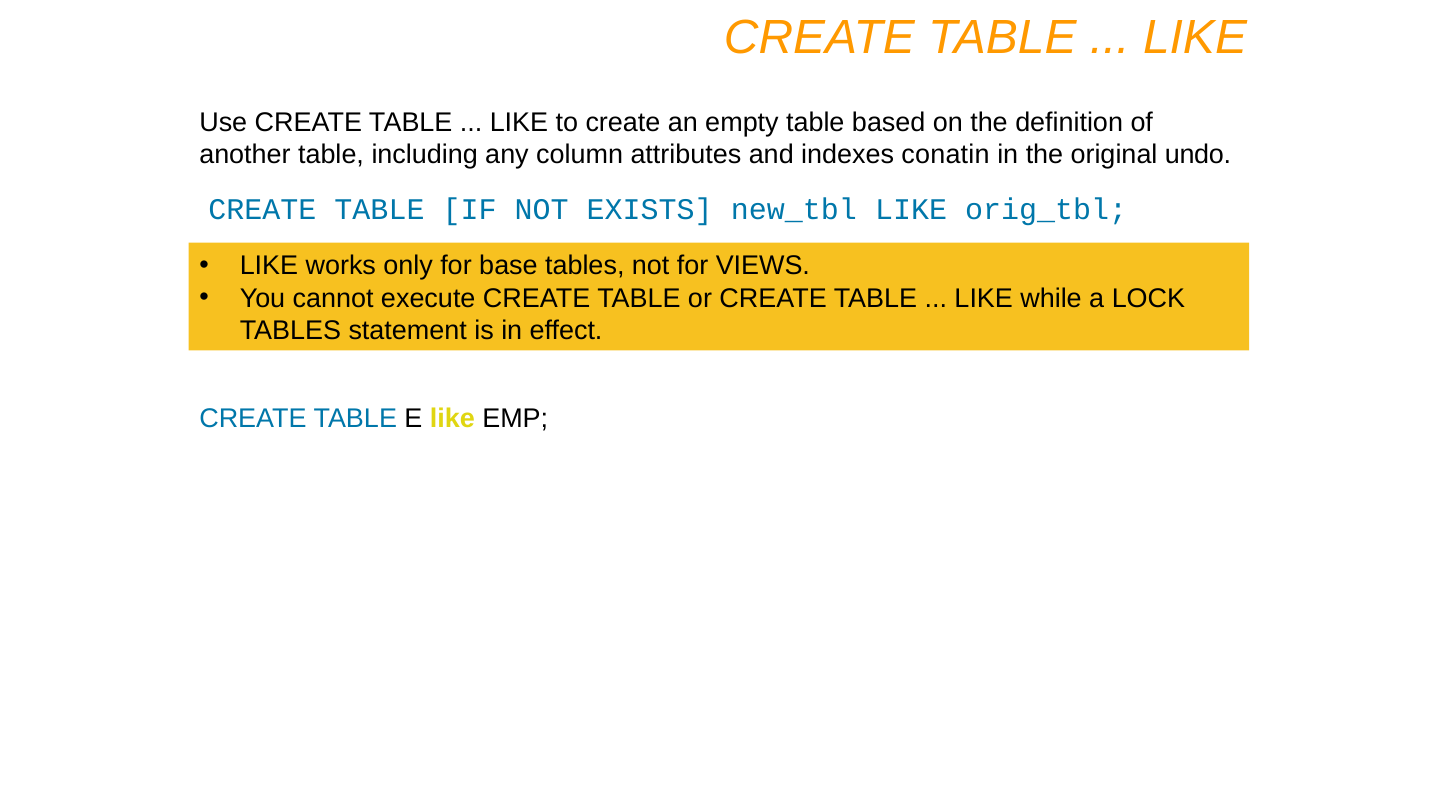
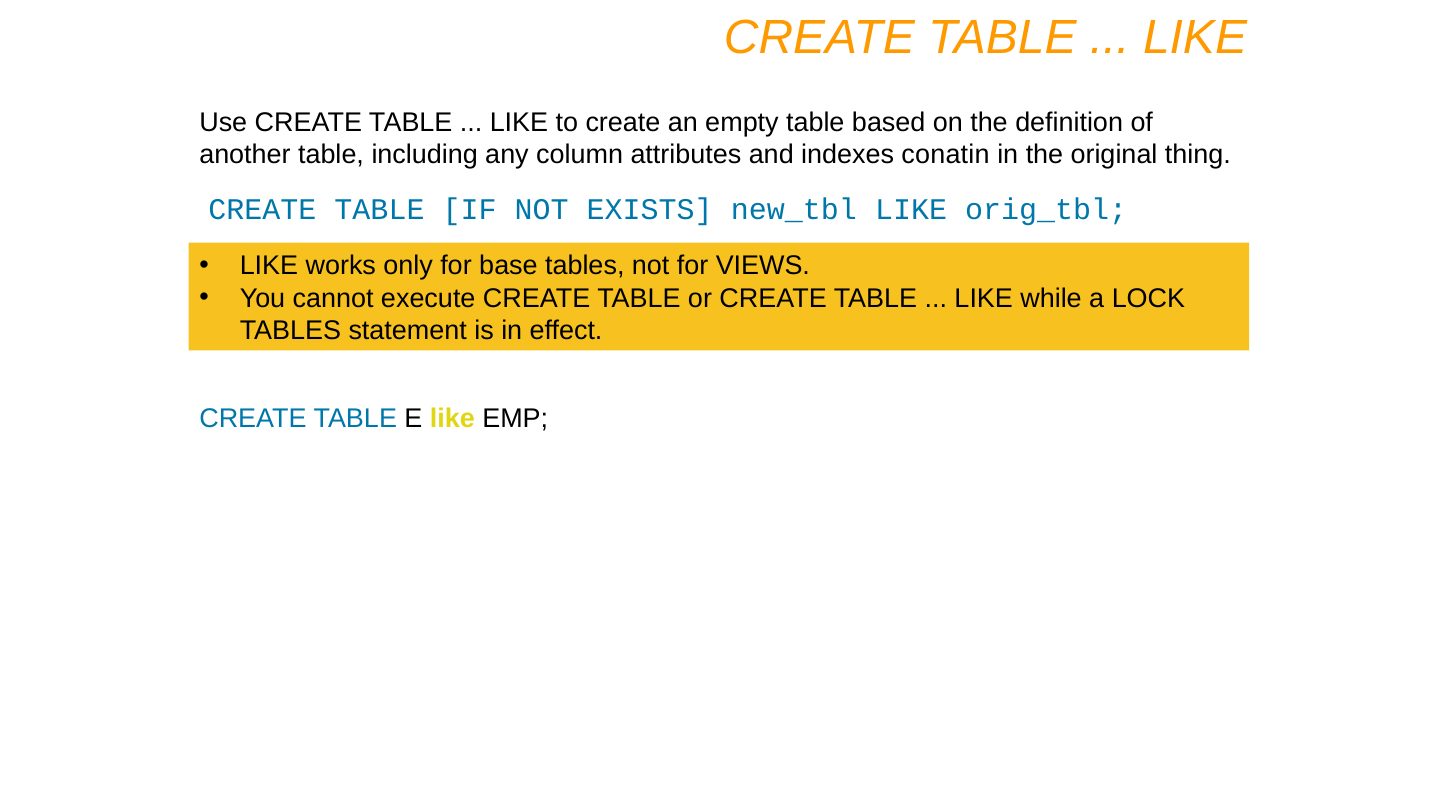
undo: undo -> thing (1198, 155)
